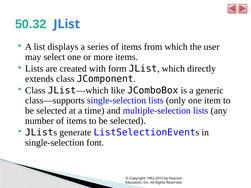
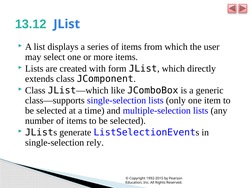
50.32: 50.32 -> 13.12 (31, 24)
font: font -> rely (95, 143)
